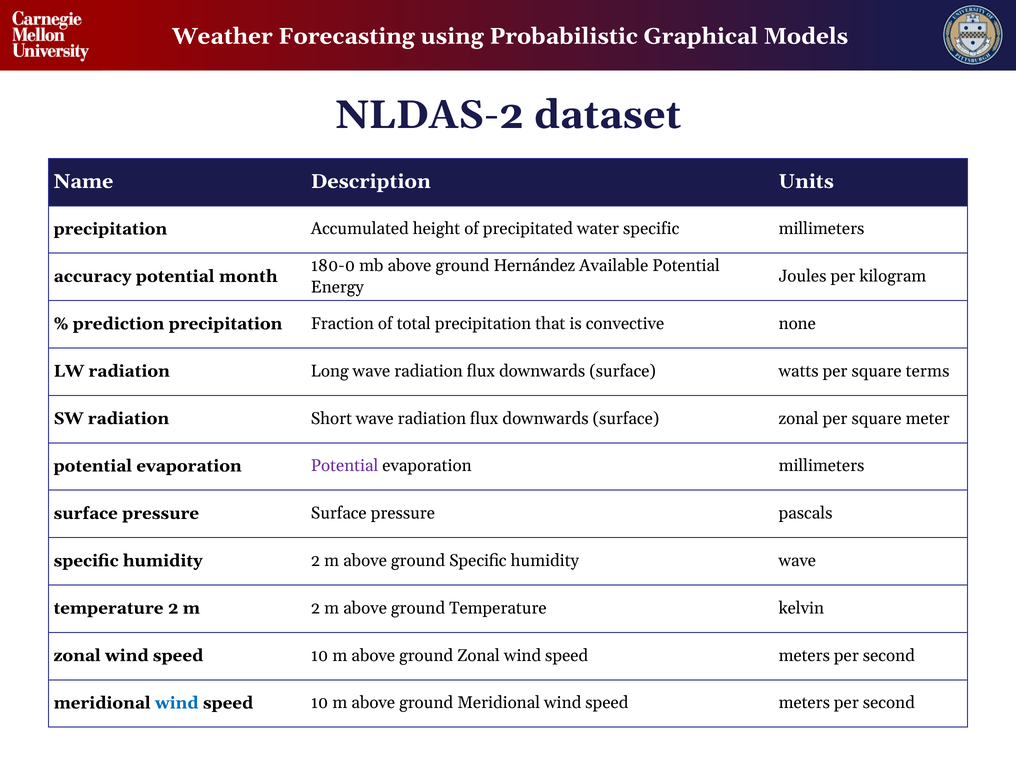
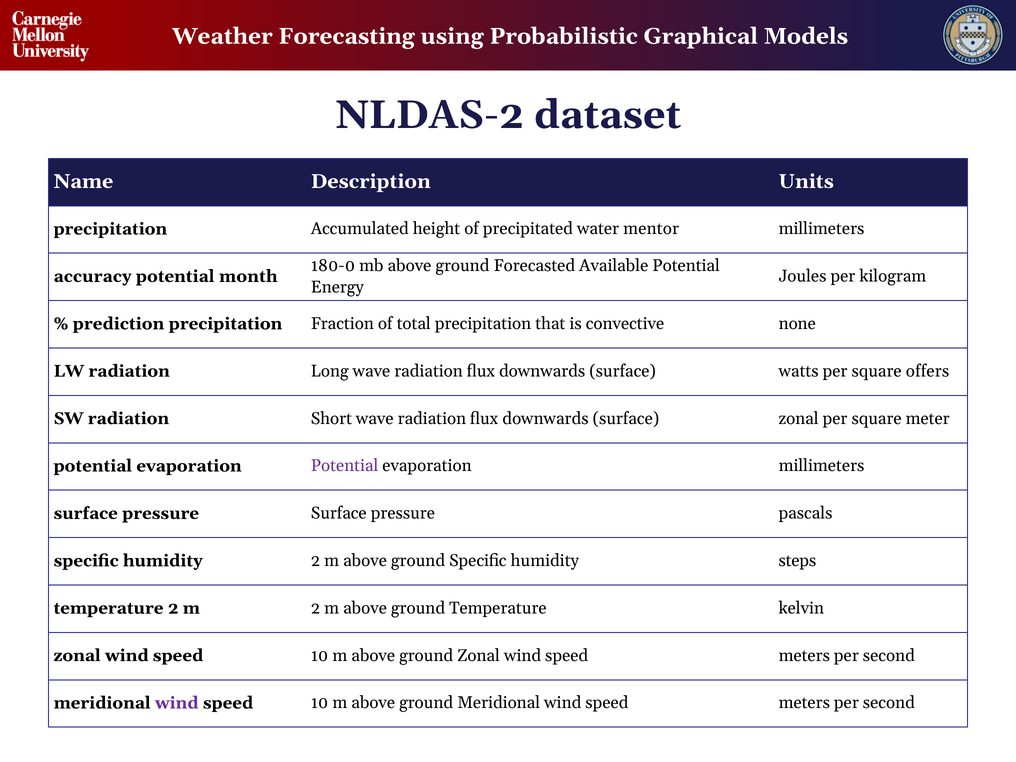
water specific: specific -> mentor (651, 229)
Hernández: Hernández -> Forecasted (534, 266)
terms: terms -> offers (928, 371)
humidity wave: wave -> steps (797, 561)
wind colour: blue -> purple (177, 703)
